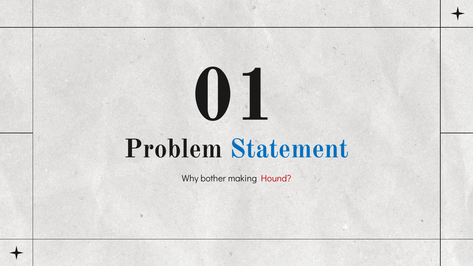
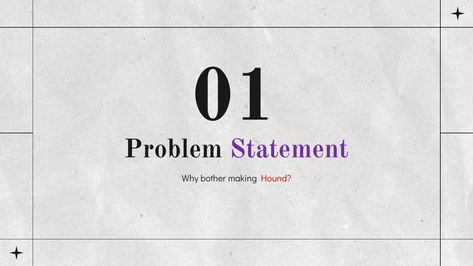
Statement colour: blue -> purple (289, 149)
